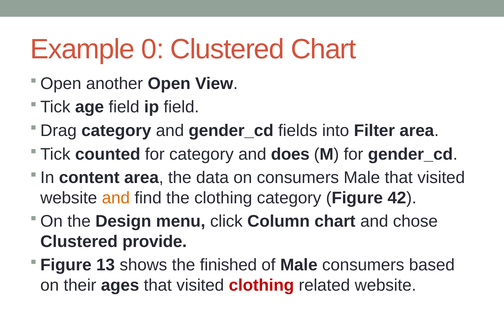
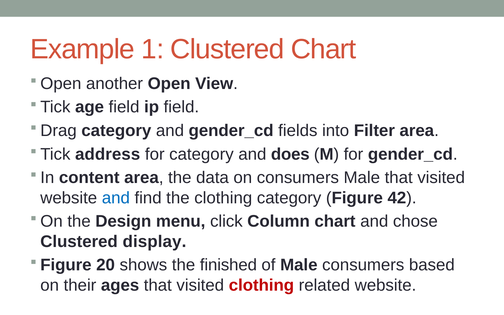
0: 0 -> 1 (153, 49)
counted: counted -> address (108, 154)
and colour: orange -> blue (116, 198)
provide: provide -> display (154, 241)
13: 13 -> 20 (106, 265)
